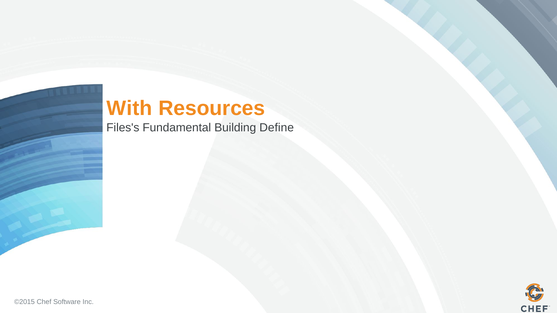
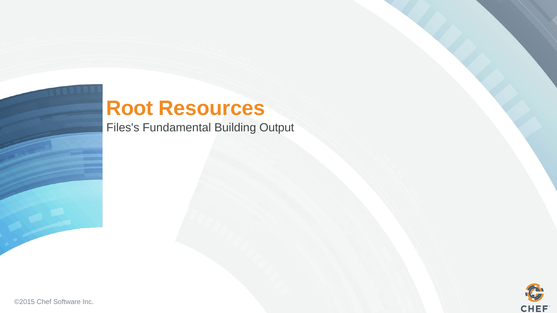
With: With -> Root (130, 108)
Define: Define -> Output (277, 128)
